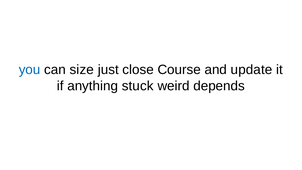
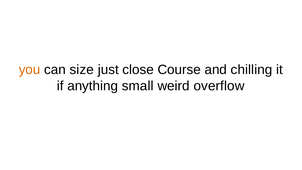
you colour: blue -> orange (30, 70)
update: update -> chilling (252, 70)
stuck: stuck -> small (138, 86)
depends: depends -> overflow (219, 86)
